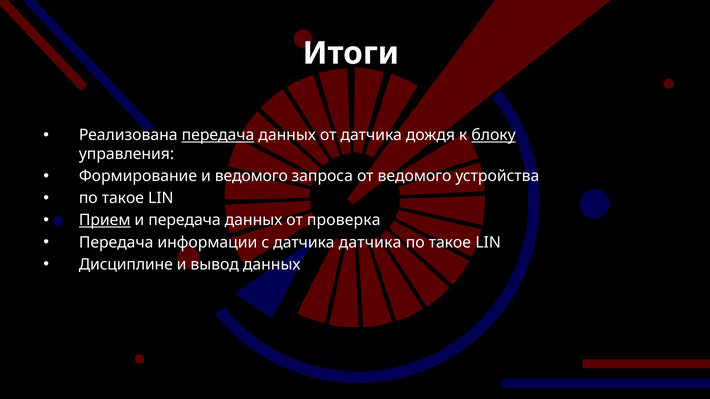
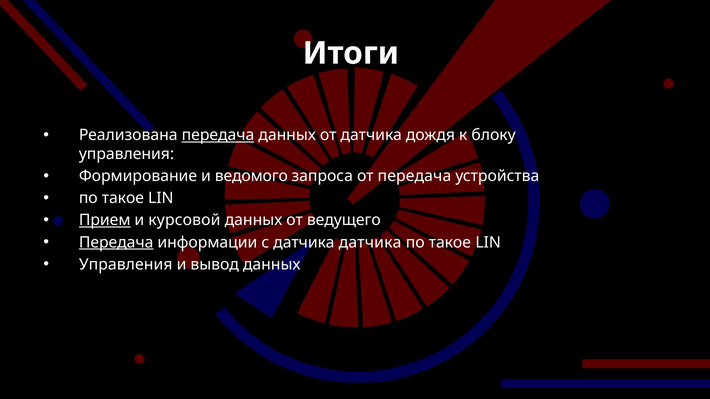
блоку underline: present -> none (494, 135)
от ведомого: ведомого -> передача (414, 176)
и передача: передача -> курсовой (184, 220)
проверка: проверка -> ведущего (344, 220)
Передача underline: none -> present (116, 243)
Дисциплине: Дисциплине -> Управления (126, 265)
